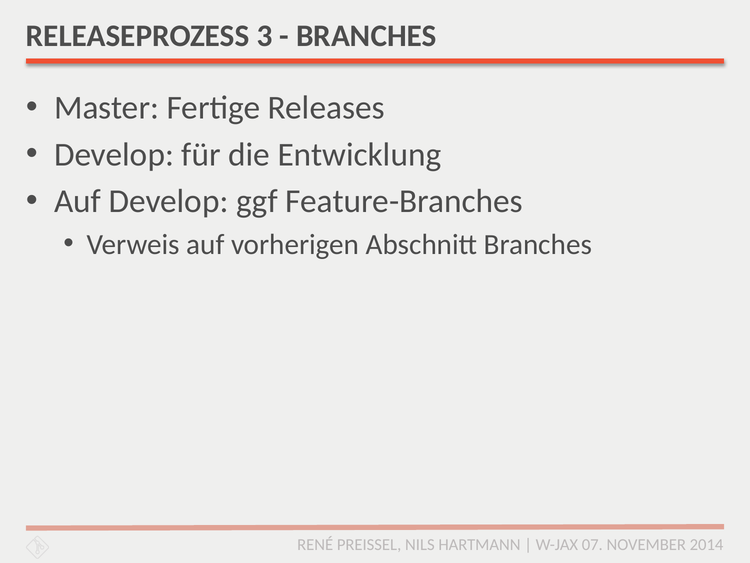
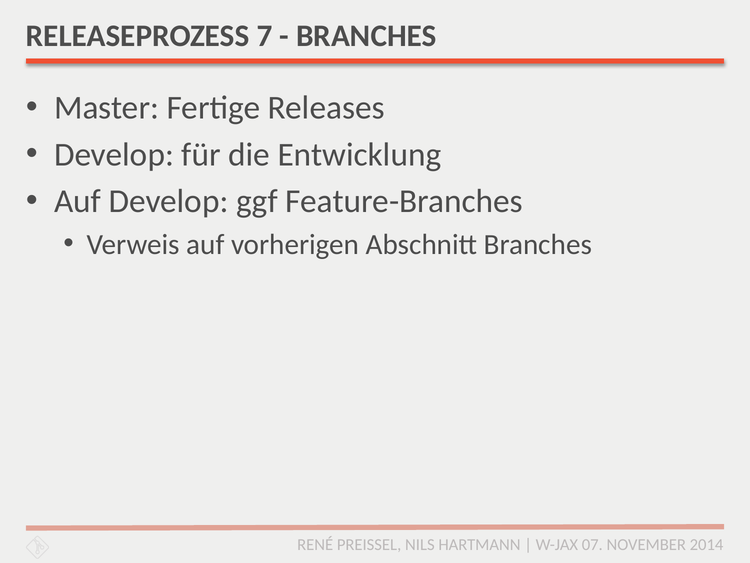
3: 3 -> 7 (264, 36)
